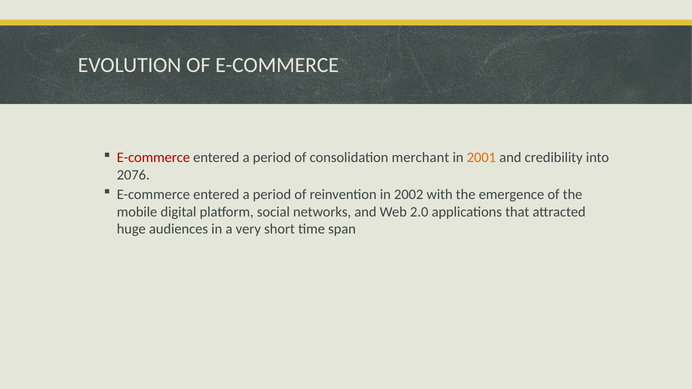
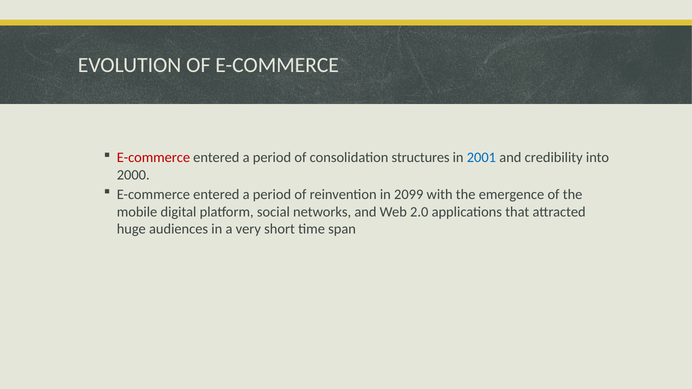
merchant: merchant -> structures (421, 158)
2001 colour: orange -> blue (481, 158)
2076: 2076 -> 2000 (133, 175)
2002: 2002 -> 2099 (409, 195)
